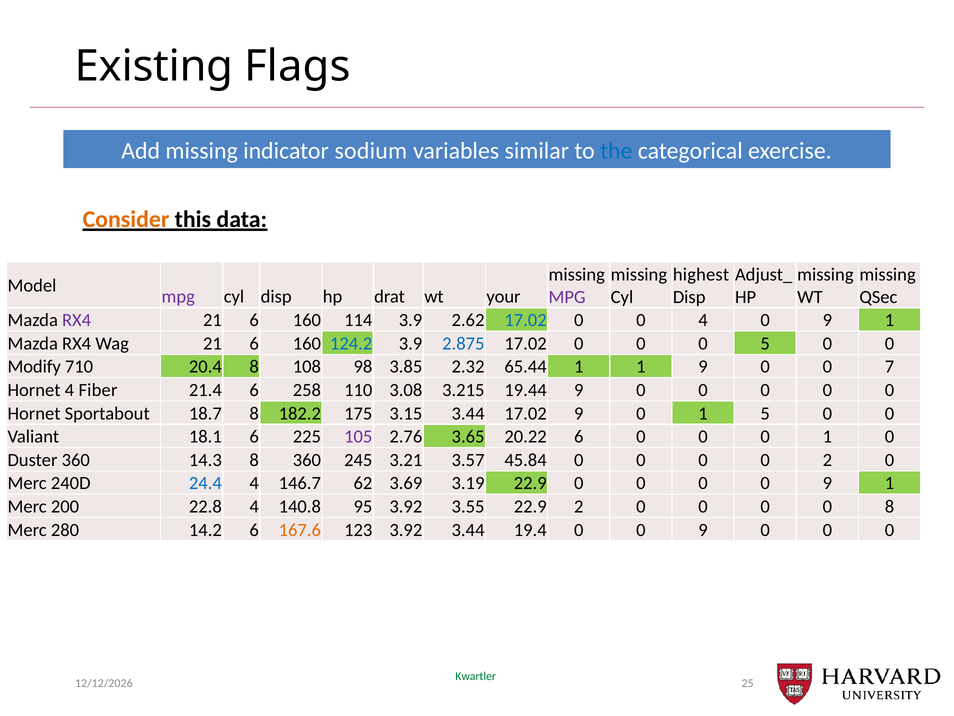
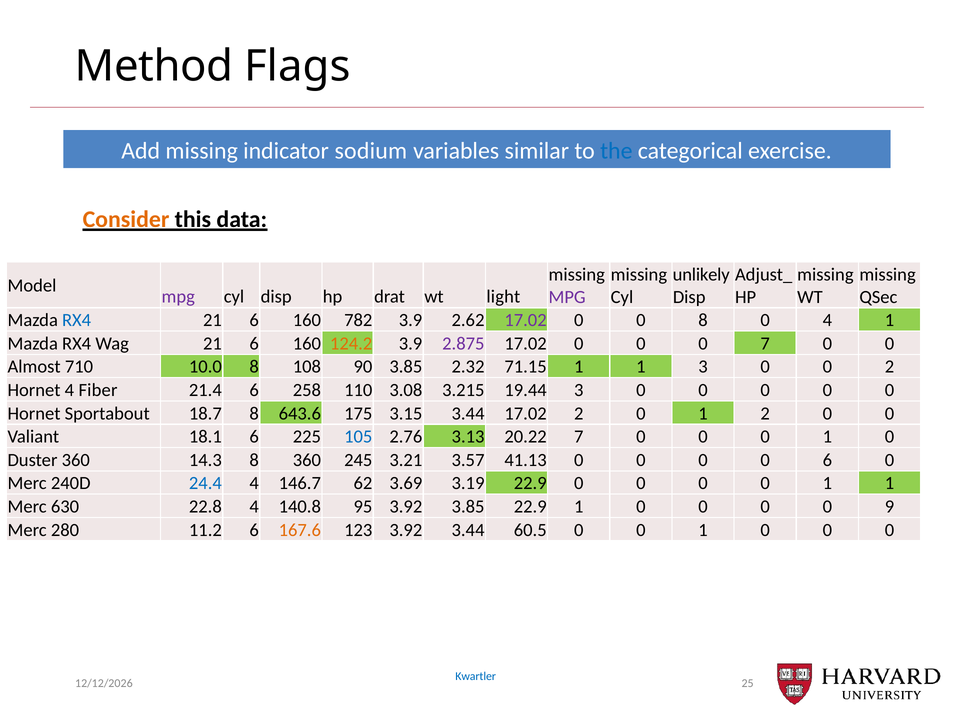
Existing: Existing -> Method (154, 66)
highest: highest -> unlikely (701, 274)
your: your -> light (503, 296)
RX4 colour: purple -> blue (77, 320)
114: 114 -> 782 (358, 320)
17.02 colour: blue -> purple (526, 320)
0 4: 4 -> 8 (703, 320)
9: 9 -> 4 (827, 320)
124.2 colour: blue -> orange (351, 343)
2.875 colour: blue -> purple (463, 343)
0 5: 5 -> 7 (765, 343)
Modify: Modify -> Almost (34, 367)
20.4: 20.4 -> 10.0 (205, 367)
98: 98 -> 90 (363, 367)
65.44: 65.44 -> 71.15 (526, 367)
1 9: 9 -> 3 (703, 367)
0 7: 7 -> 2 (890, 367)
19.44 9: 9 -> 3 (579, 390)
182.2: 182.2 -> 643.6 (300, 413)
17.02 9: 9 -> 2 (579, 413)
1 5: 5 -> 2 (765, 413)
105 colour: purple -> blue (358, 436)
3.65: 3.65 -> 3.13 (468, 436)
20.22 6: 6 -> 7 (579, 436)
45.84: 45.84 -> 41.13 (526, 460)
0 2: 2 -> 6 (827, 460)
9: 9 -> 1 (827, 483)
200: 200 -> 630 (65, 506)
3.92 3.55: 3.55 -> 3.85 (468, 506)
22.9 2: 2 -> 1 (579, 506)
0 8: 8 -> 9 (890, 506)
14.2: 14.2 -> 11.2 (205, 530)
19.4: 19.4 -> 60.5 (530, 530)
9: 9 -> 1 (703, 530)
Kwartler colour: green -> blue (476, 676)
